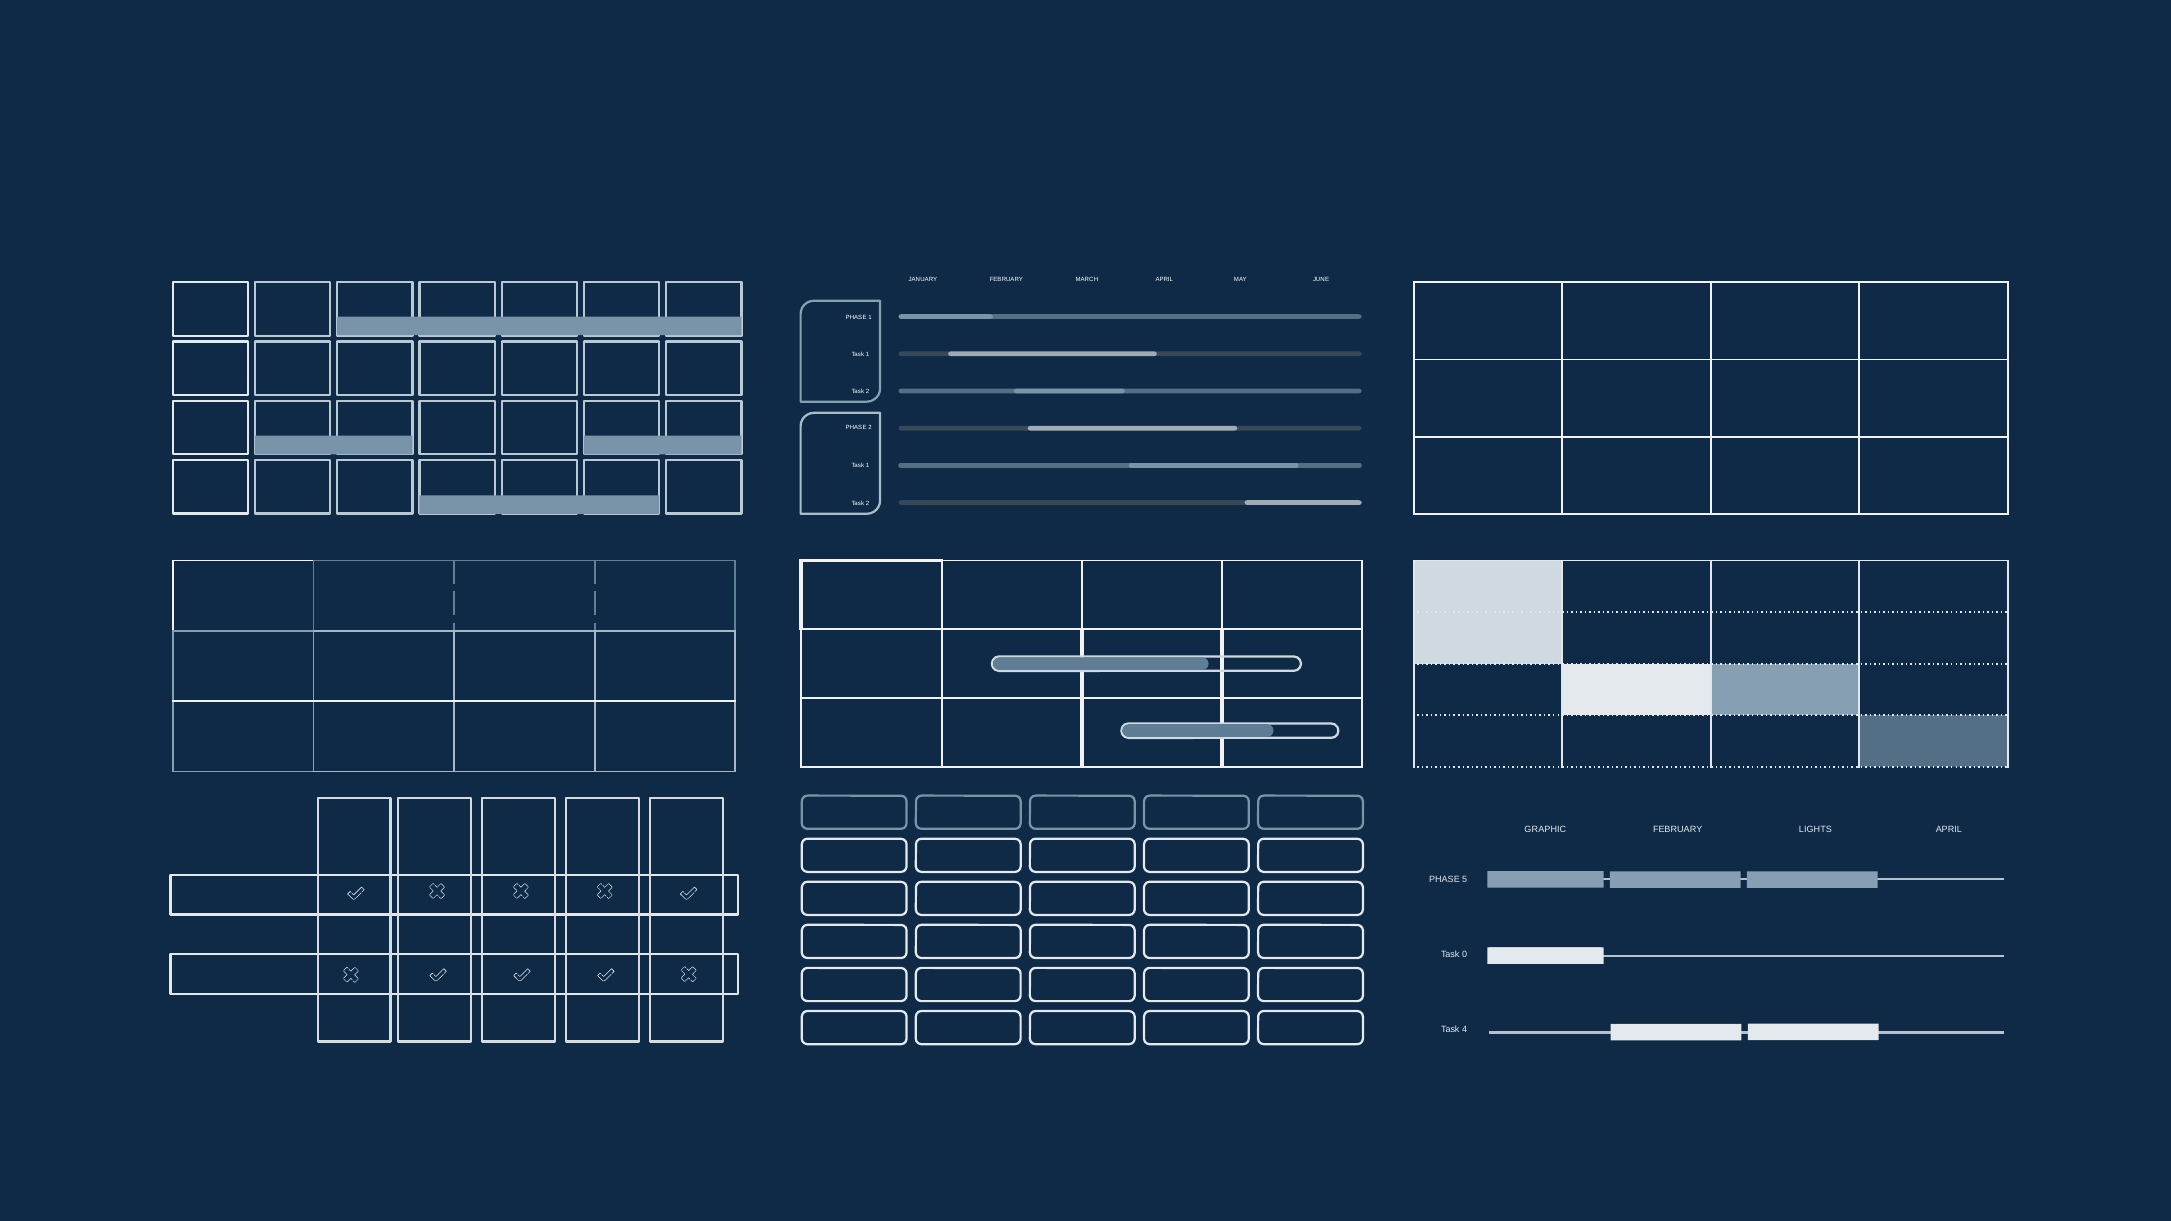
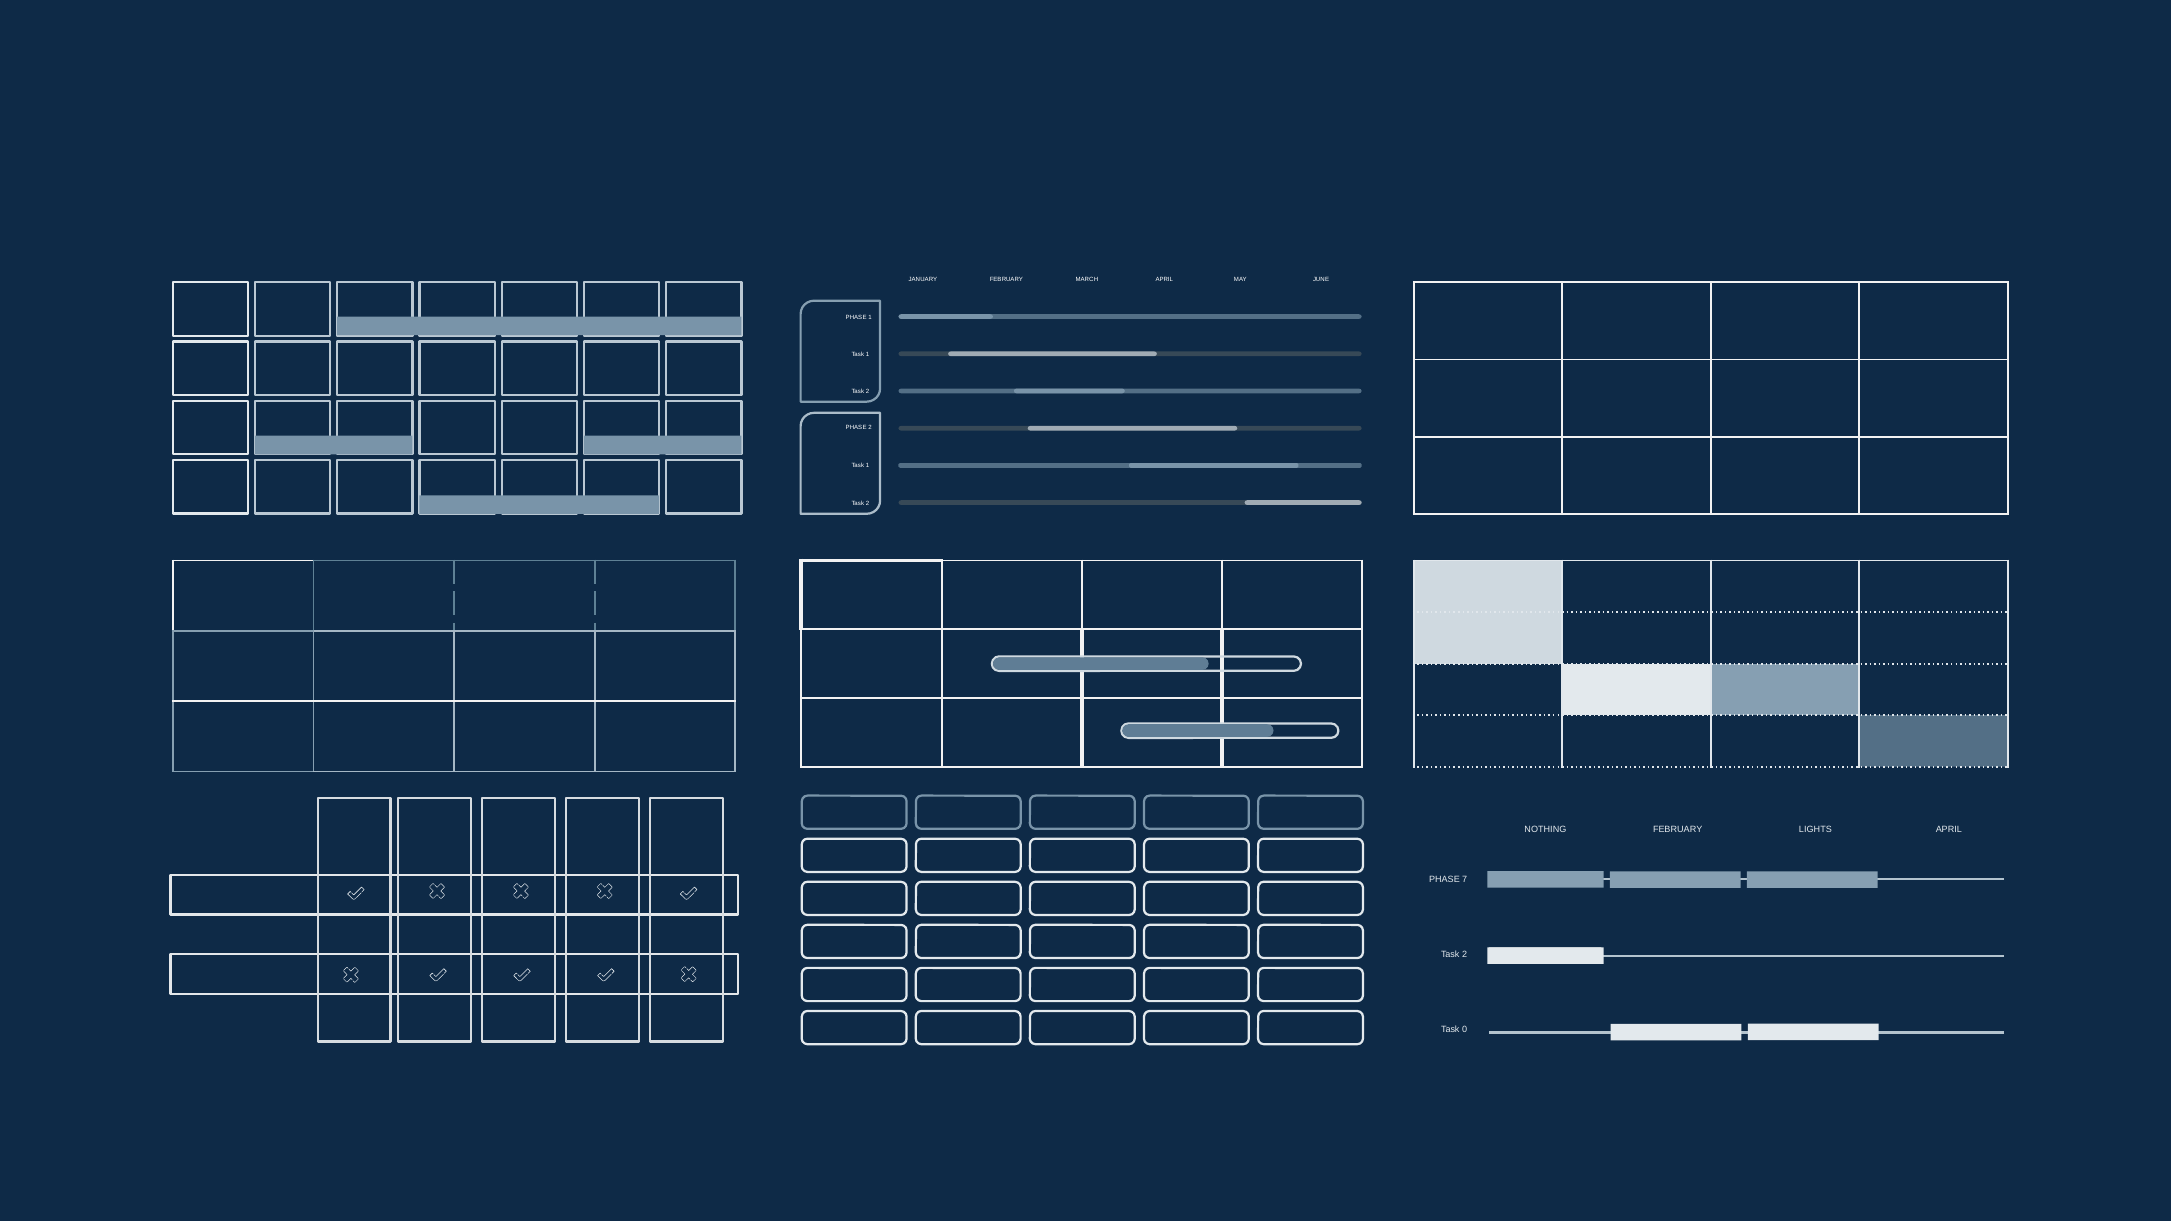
GRAPHIC: GRAPHIC -> NOTHING (1545, 830)
5: 5 -> 7 (1465, 880)
0: 0 -> 2 (1465, 955)
4: 4 -> 0 (1465, 1030)
